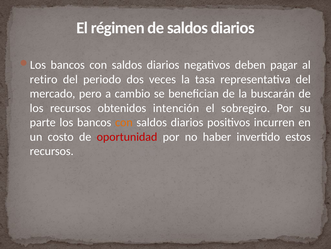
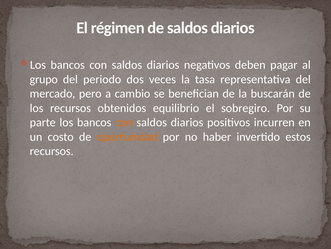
retiro: retiro -> grupo (44, 79)
intención: intención -> equilibrio (176, 108)
oportunidad colour: red -> orange (127, 136)
